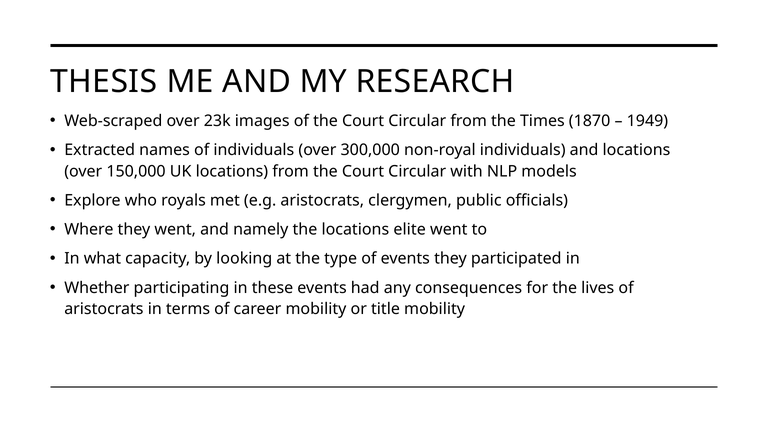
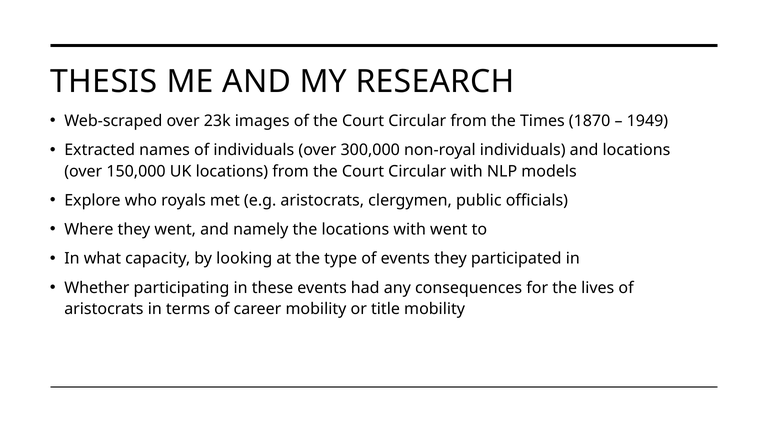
locations elite: elite -> with (410, 230)
